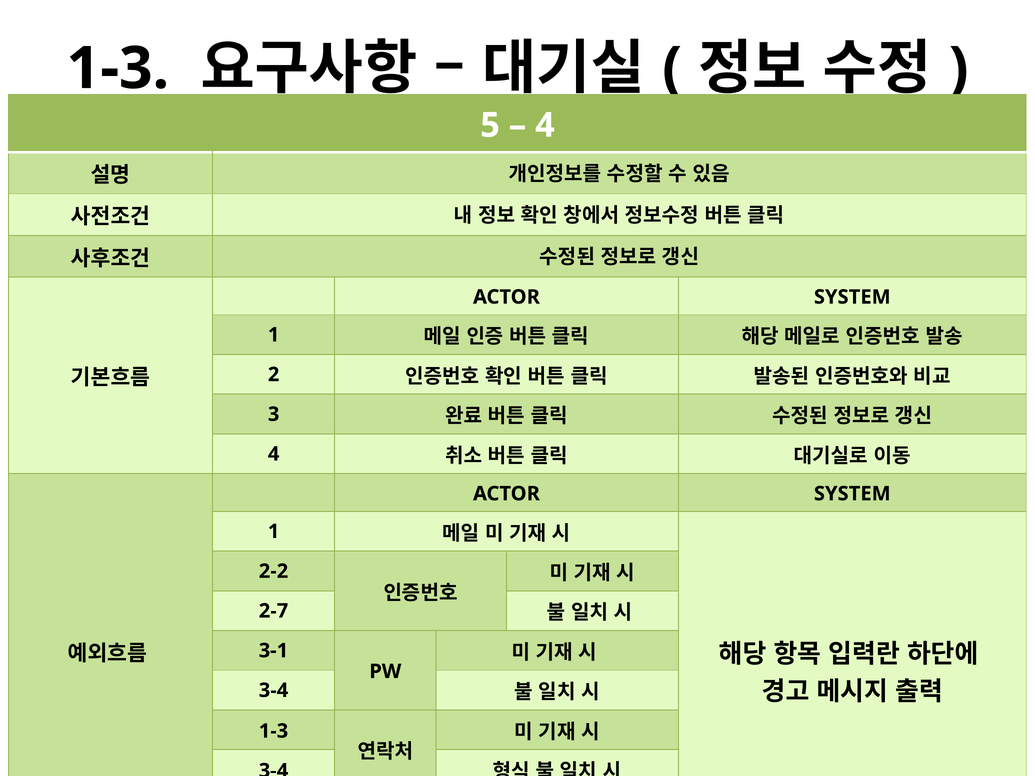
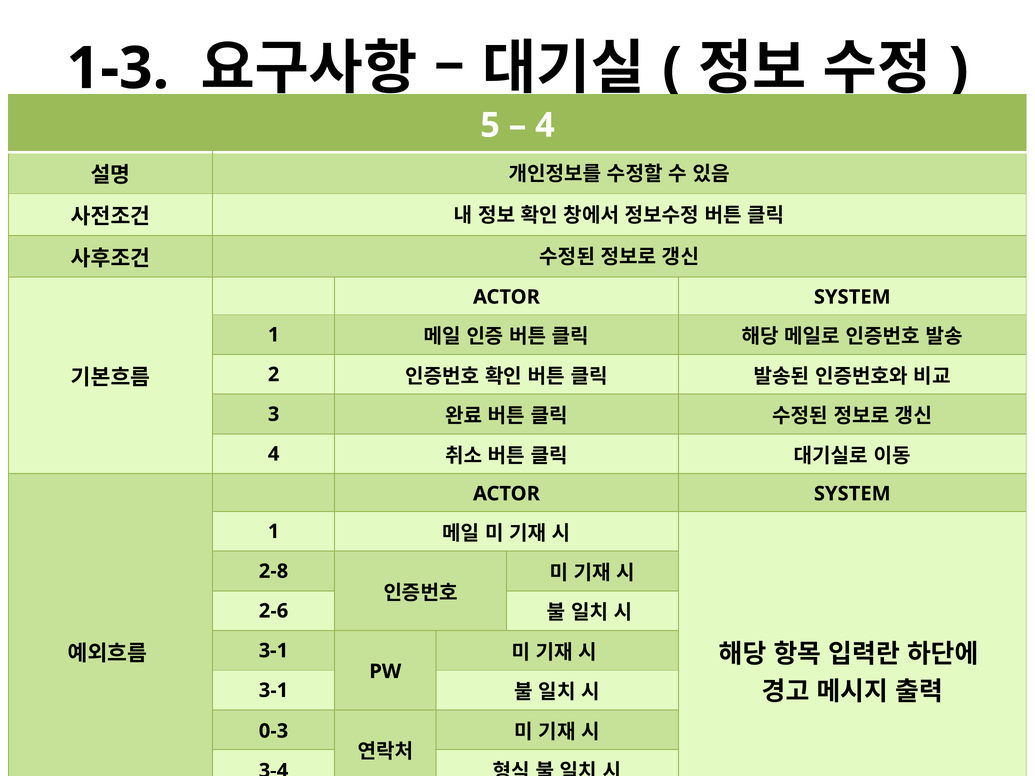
2-2: 2-2 -> 2-8 (274, 571)
2-7: 2-7 -> 2-6 (274, 611)
3-4: 3-4 -> 3-1 (274, 691)
1-3: 1-3 -> 0-3 (274, 731)
